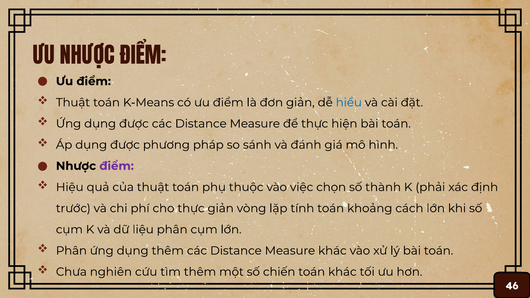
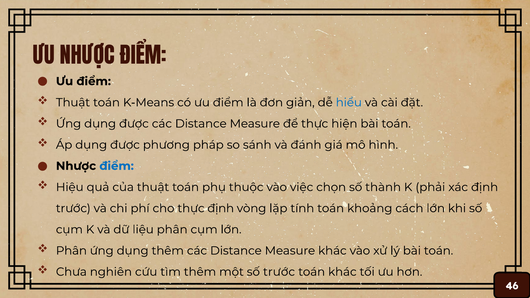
điểm colour: purple -> blue (117, 166)
thực giản: giản -> định (221, 208)
số chiến: chiến -> trước (279, 272)
